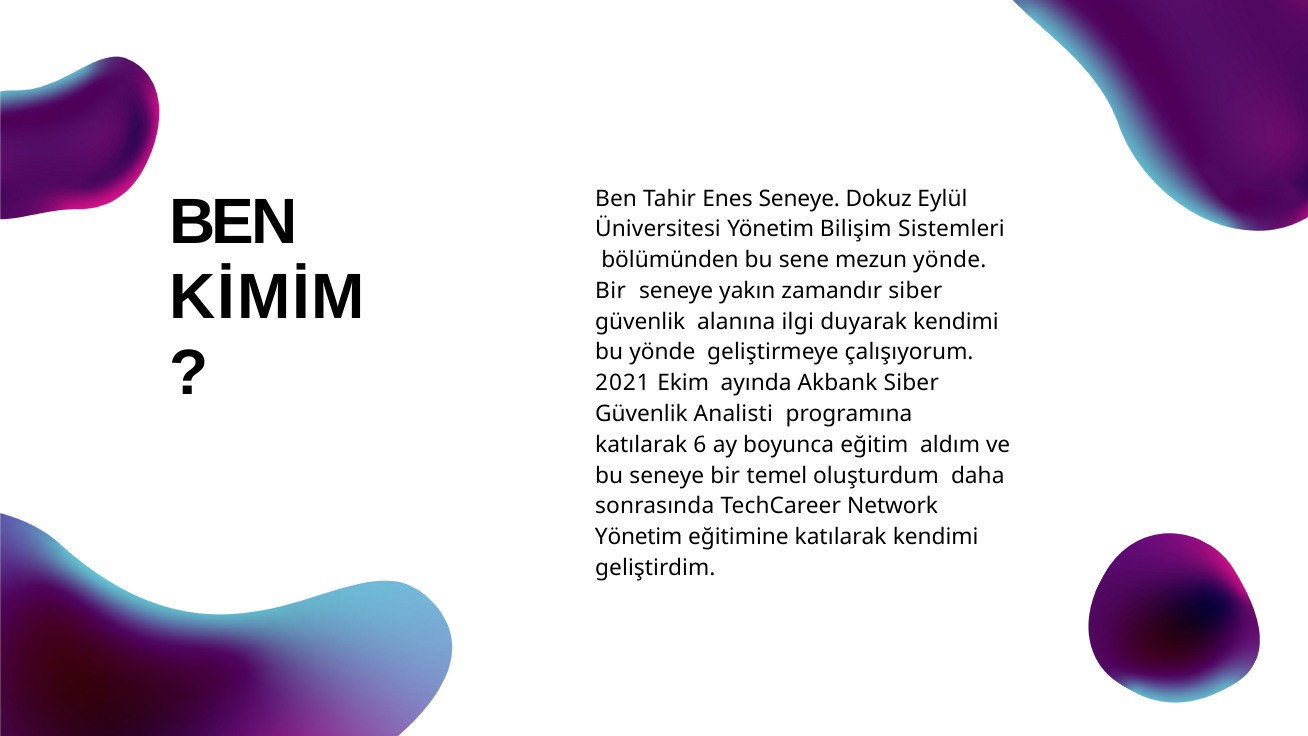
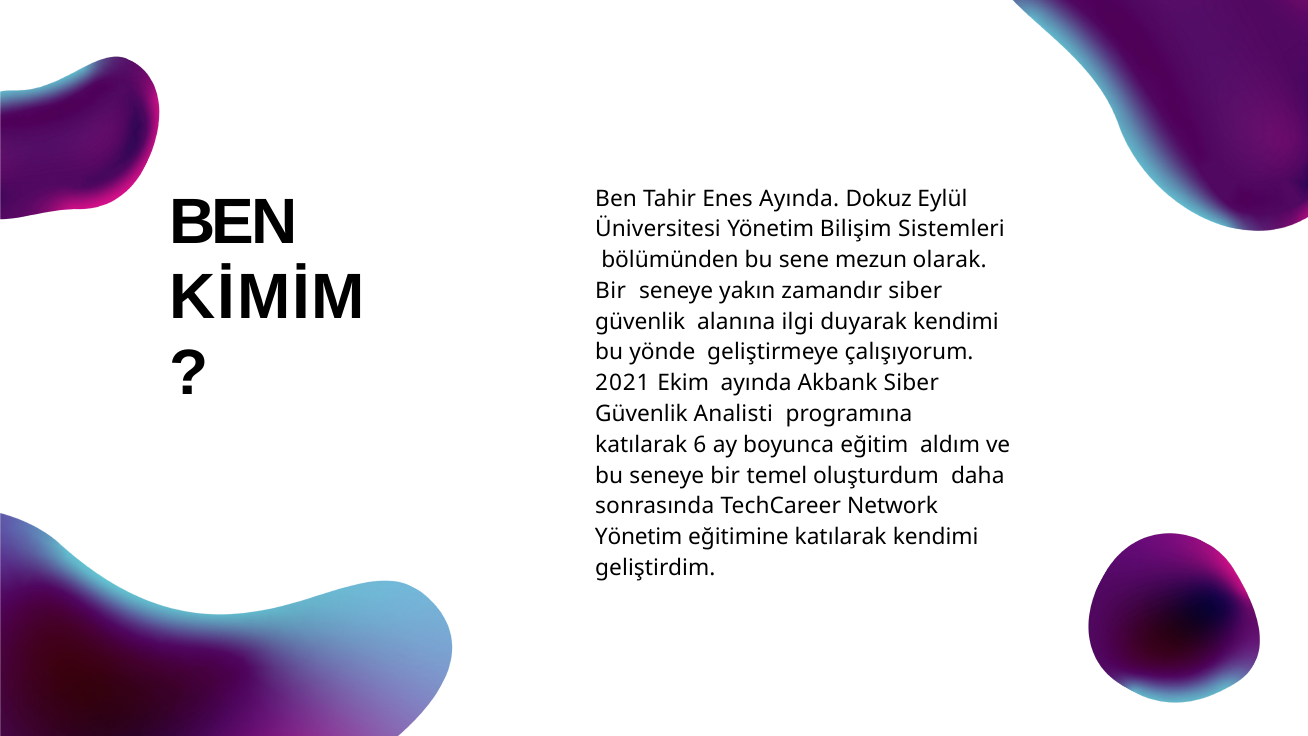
Enes Seneye: Seneye -> Ayında (799, 198)
mezun yönde: yönde -> olarak (950, 260)
